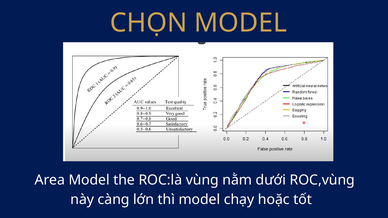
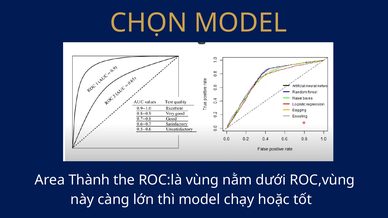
Area Model: Model -> Thành (89, 180)
